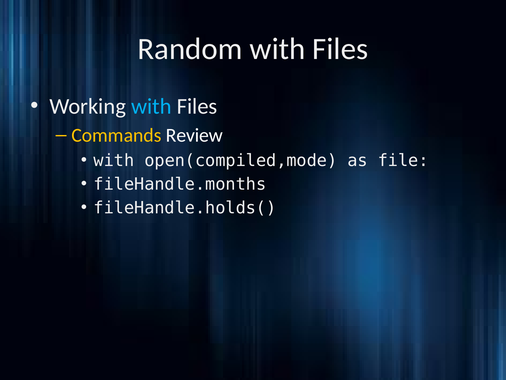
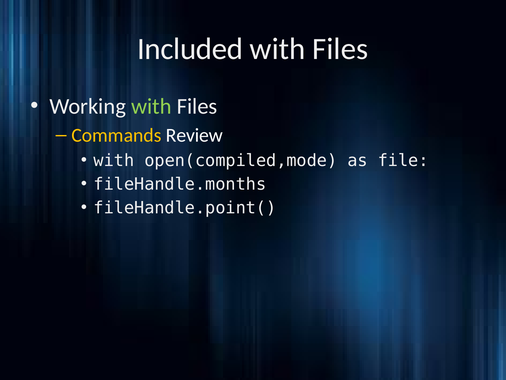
Random: Random -> Included (190, 49)
with colour: light blue -> light green (151, 106)
fileHandle.holds(: fileHandle.holds( -> fileHandle.point( (185, 207)
